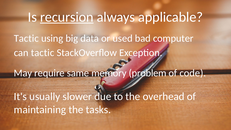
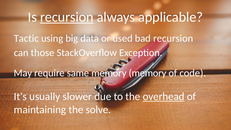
bad computer: computer -> recursion (173, 38)
can tactic: tactic -> those (43, 53)
memory problem: problem -> memory (148, 73)
overhead underline: none -> present (164, 97)
tasks: tasks -> solve (98, 110)
